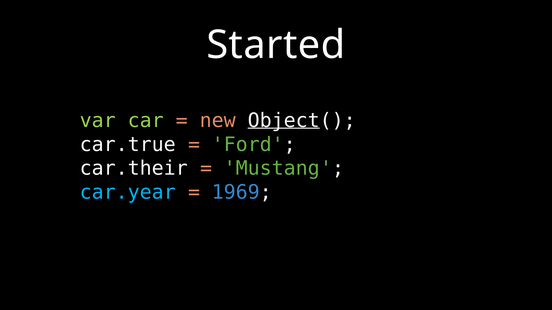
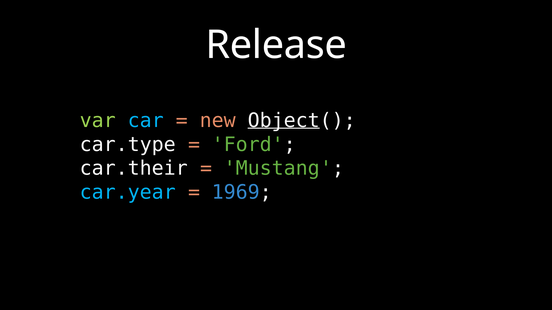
Started: Started -> Release (276, 45)
car colour: light green -> light blue (146, 121)
car.true: car.true -> car.type (128, 145)
